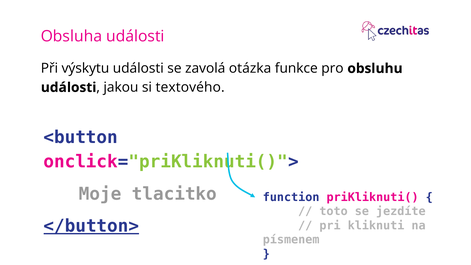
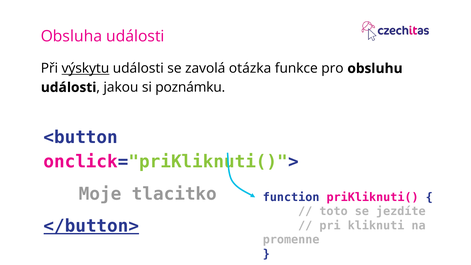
výskytu underline: none -> present (85, 68)
textového: textového -> poznámku (190, 87)
písmenem: písmenem -> promenne (291, 240)
